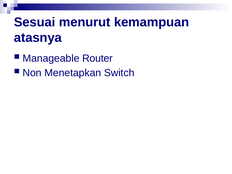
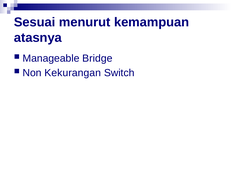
Router: Router -> Bridge (97, 58)
Menetapkan: Menetapkan -> Kekurangan (73, 73)
